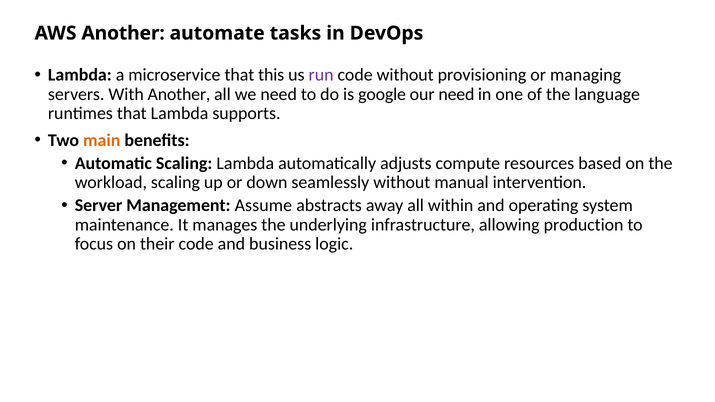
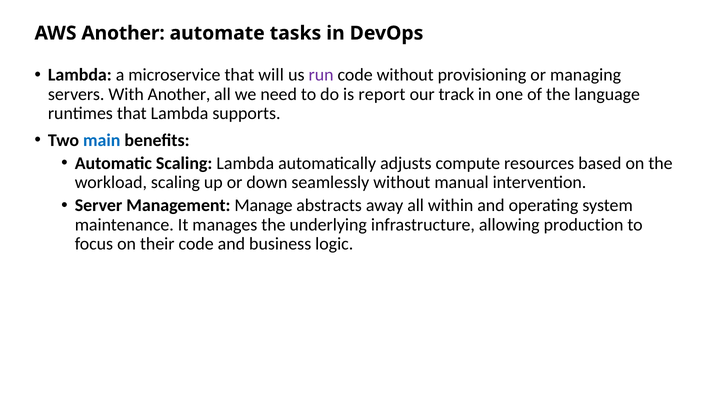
this: this -> will (271, 75)
google: google -> report (382, 94)
our need: need -> track (456, 94)
main colour: orange -> blue (102, 140)
Assume: Assume -> Manage (264, 206)
